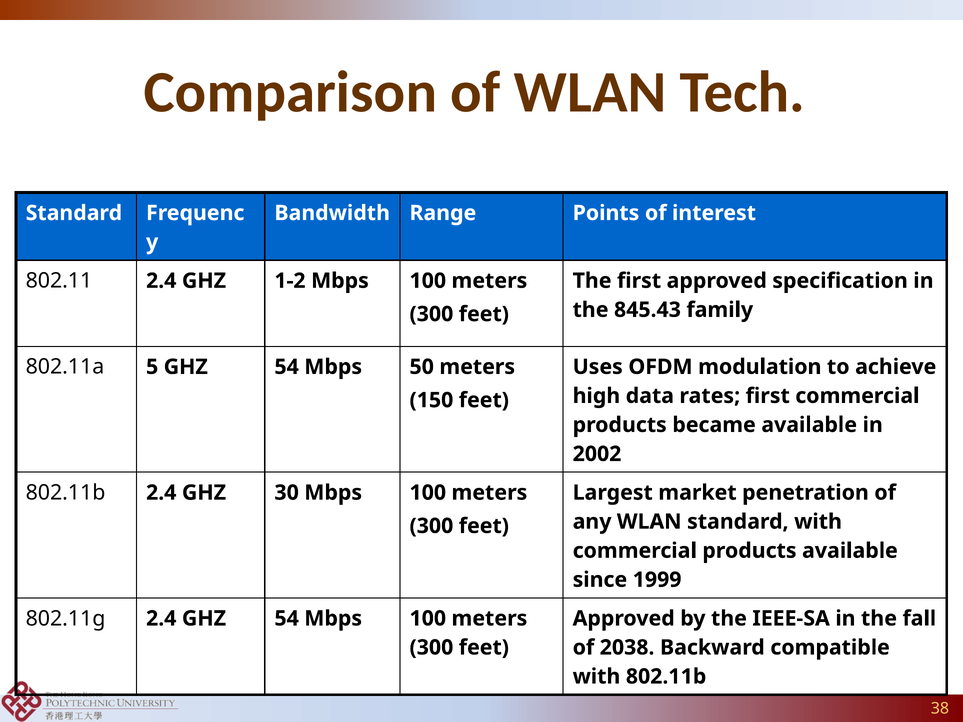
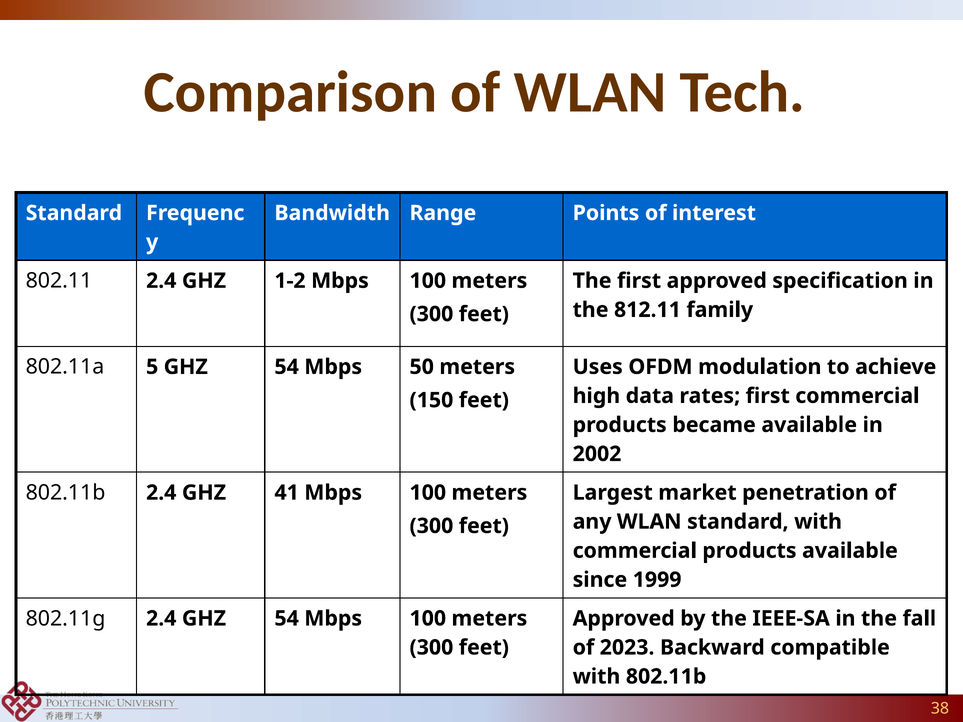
845.43: 845.43 -> 812.11 (647, 310)
30: 30 -> 41 (287, 493)
2038: 2038 -> 2023 (627, 648)
